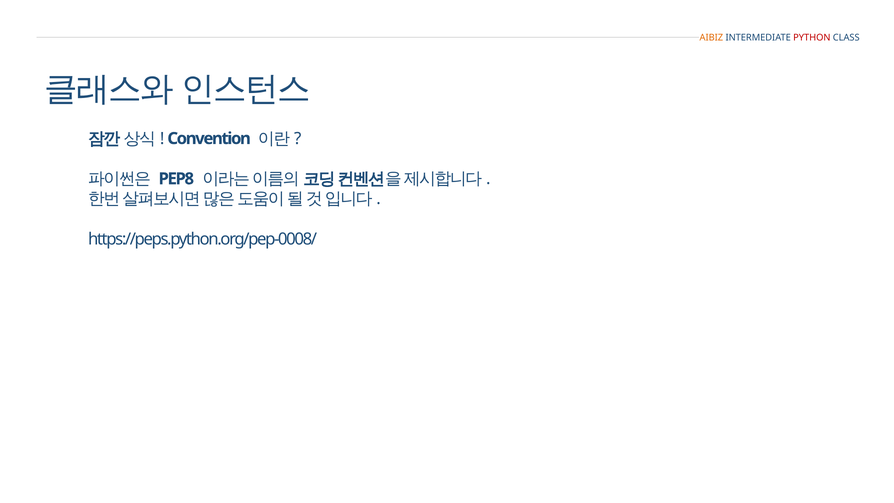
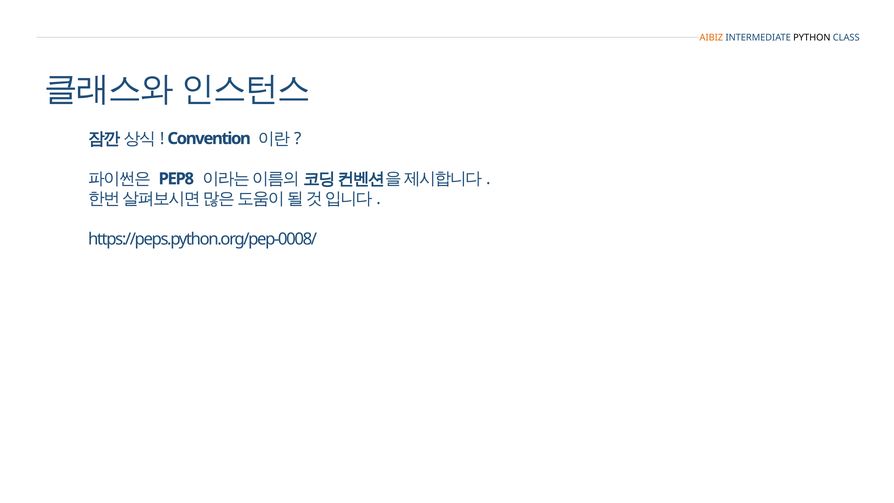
PYTHON colour: red -> black (812, 38)
